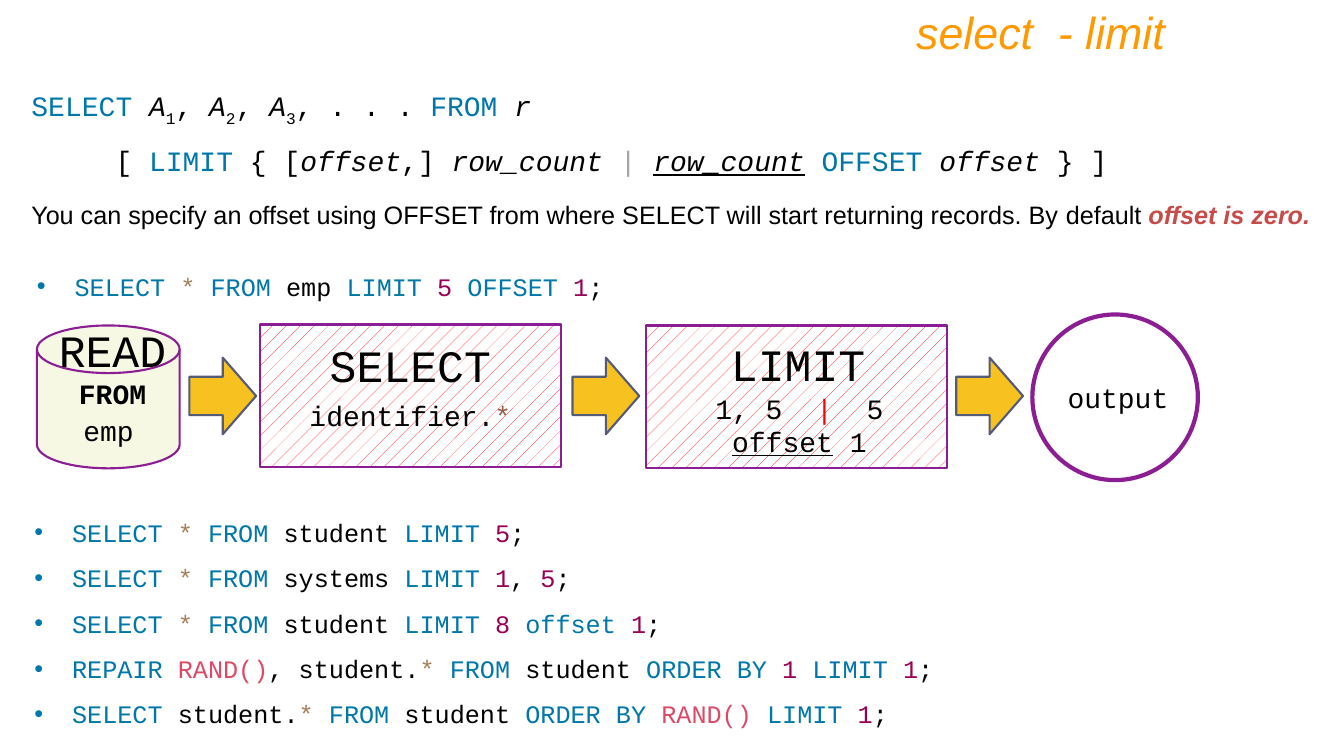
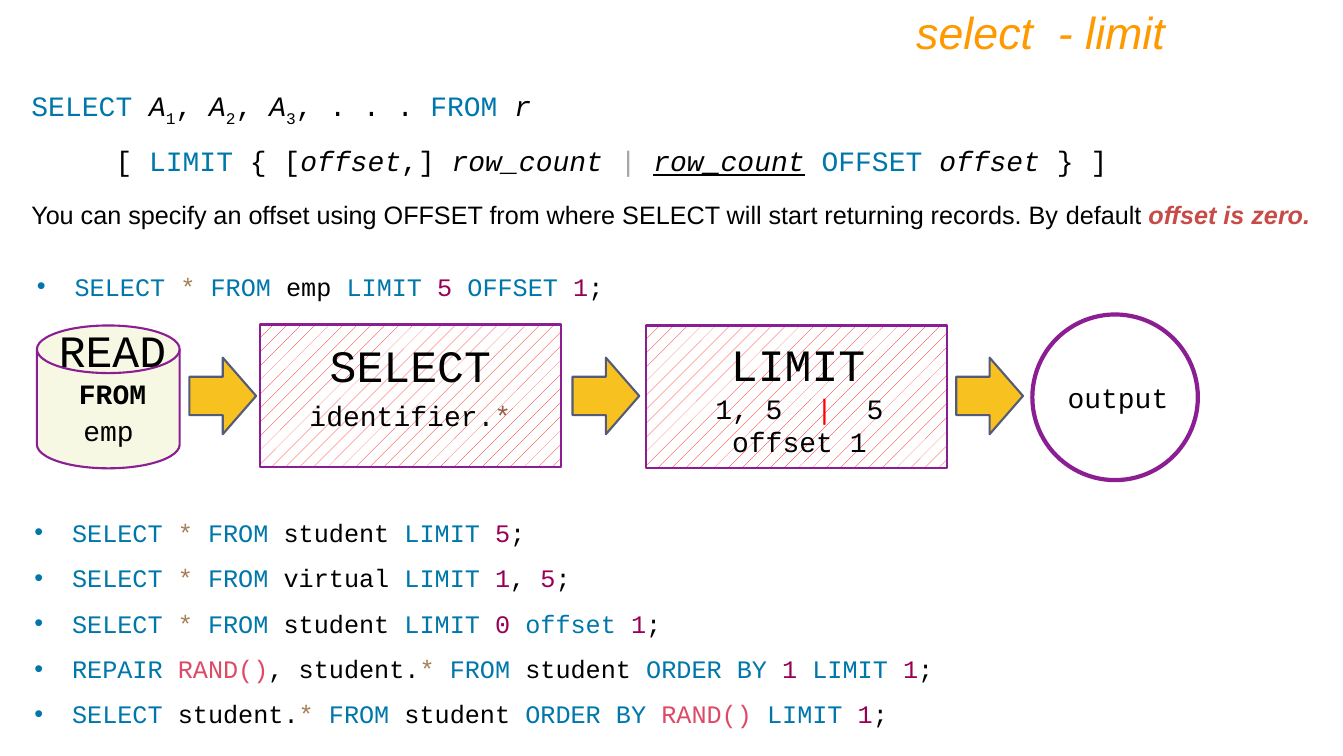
offset underline: present -> none (783, 443)
systems: systems -> virtual (336, 579)
8: 8 -> 0 (503, 624)
